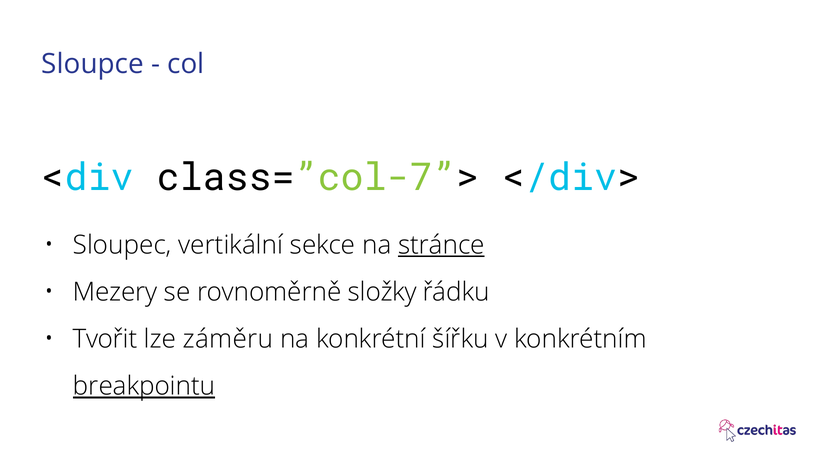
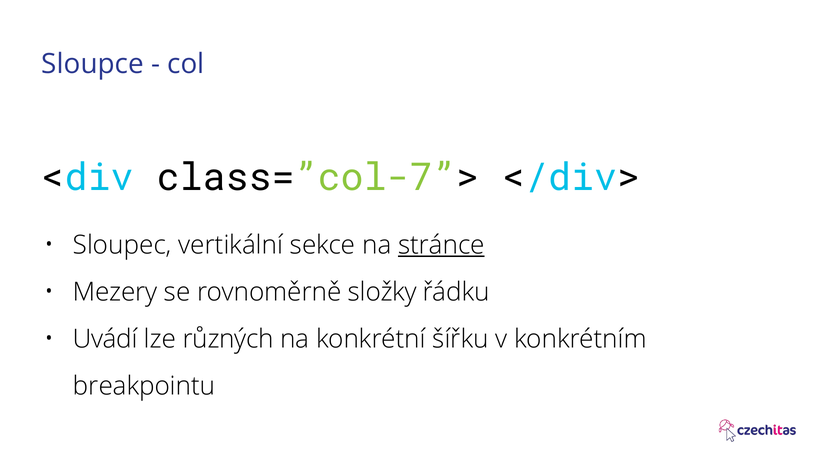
Tvořit: Tvořit -> Uvádí (105, 339)
záměru: záměru -> různých (228, 339)
breakpointu underline: present -> none (144, 386)
